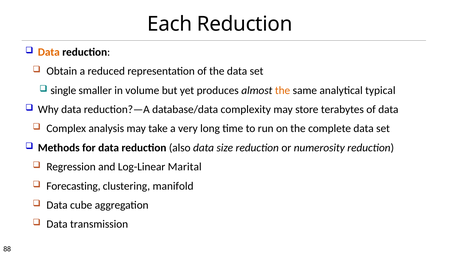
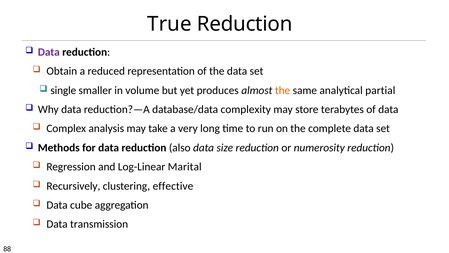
Each: Each -> True (169, 24)
Data colour: orange -> purple (49, 52)
typical: typical -> partial (380, 90)
Forecasting: Forecasting -> Recursively (73, 186)
manifold: manifold -> effective (173, 186)
